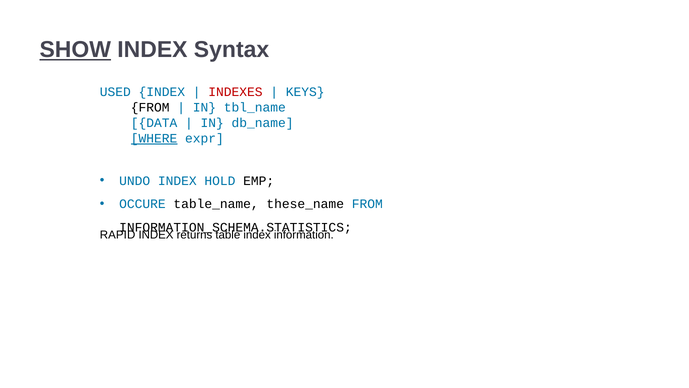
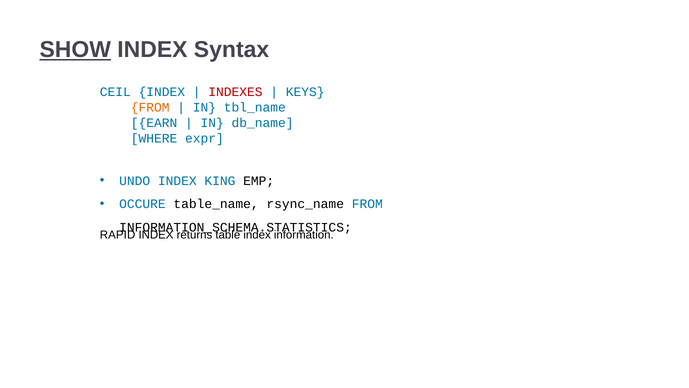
USED: USED -> CEIL (115, 92)
FROM colour: black -> orange (150, 107)
DATA: DATA -> EARN (154, 123)
WHERE underline: present -> none (154, 138)
HOLD: HOLD -> KING (220, 181)
these_name: these_name -> rsync_name (305, 204)
